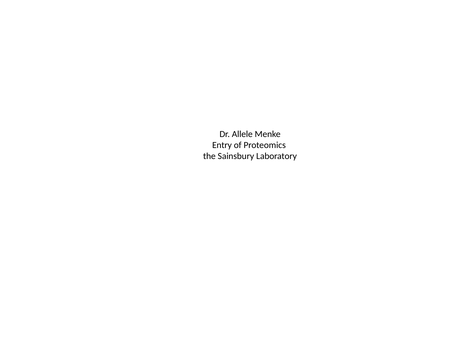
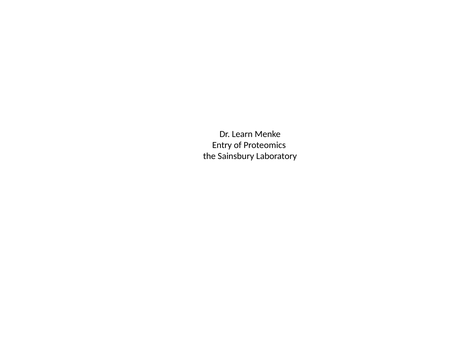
Allele: Allele -> Learn (242, 134)
